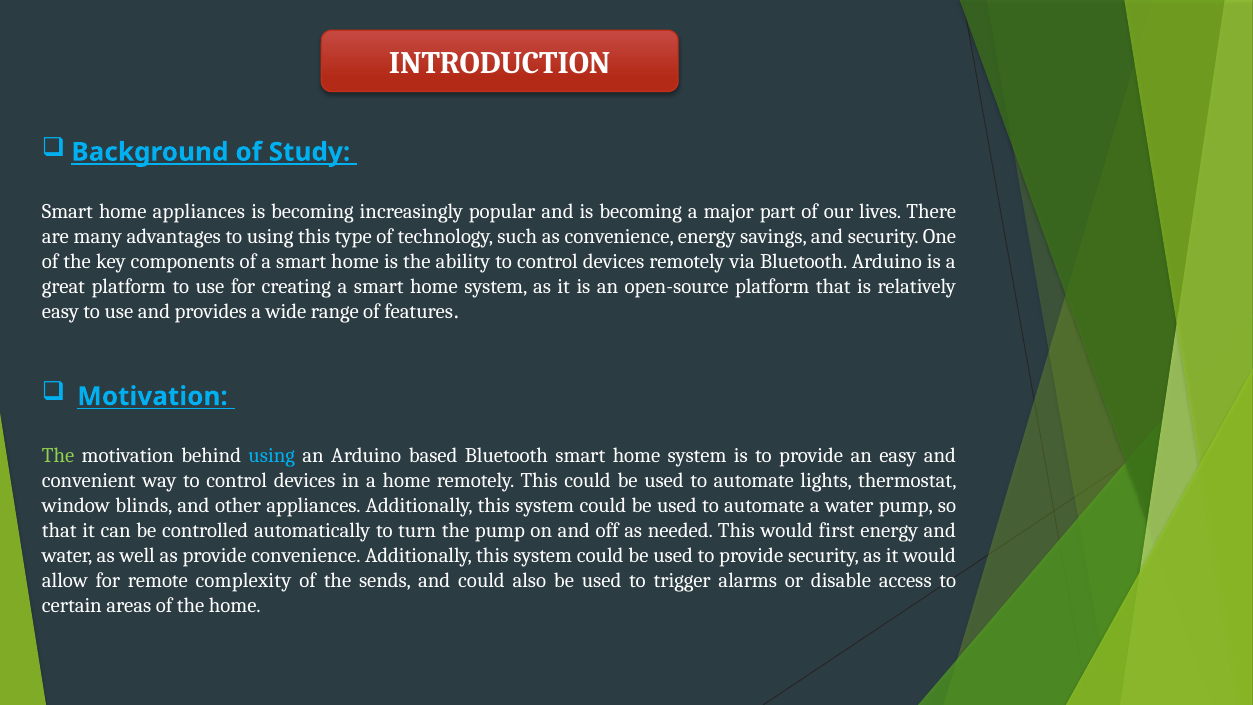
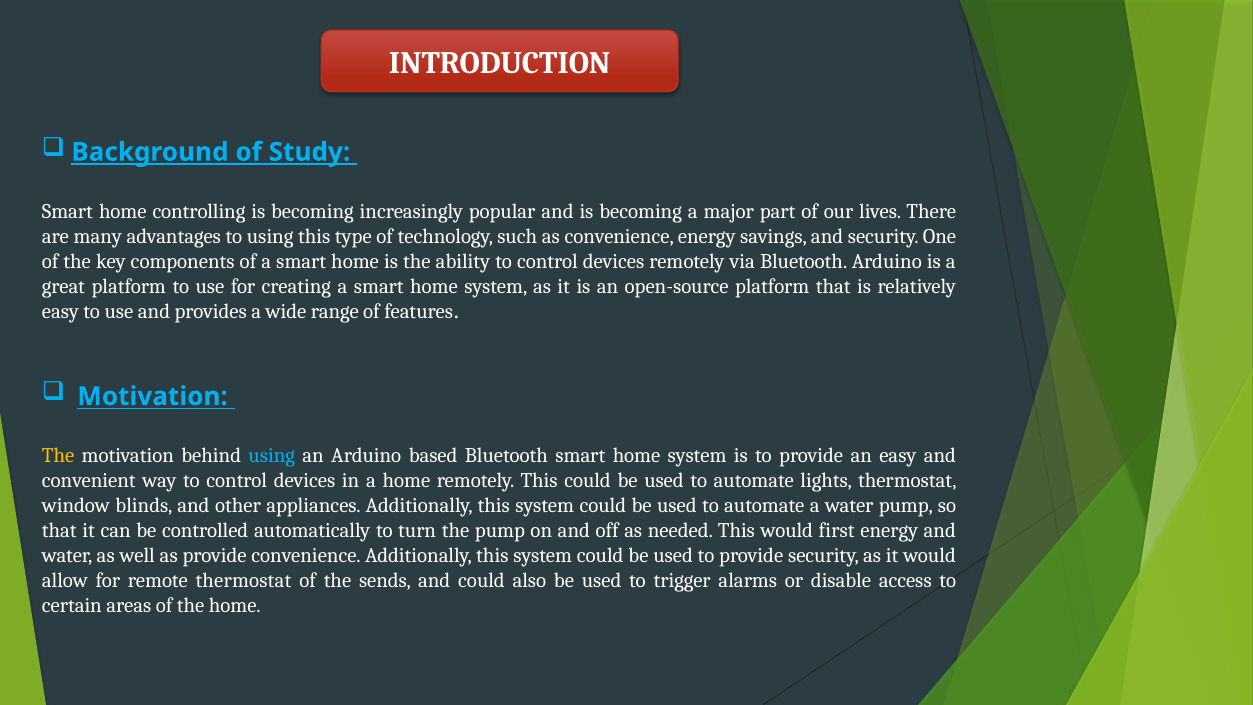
home appliances: appliances -> controlling (199, 211)
The colour: light green -> yellow (58, 455)
remote complexity: complexity -> thermostat (243, 581)
